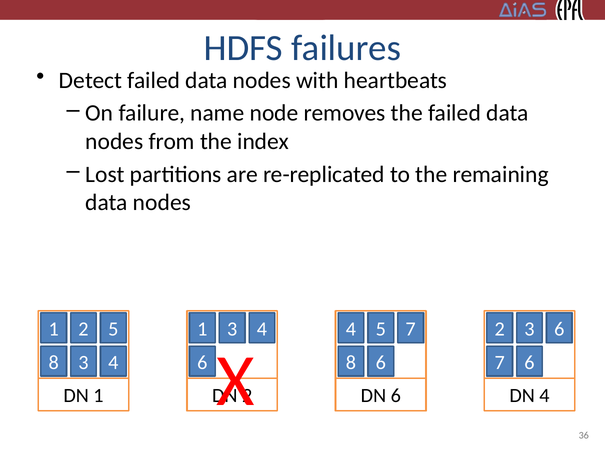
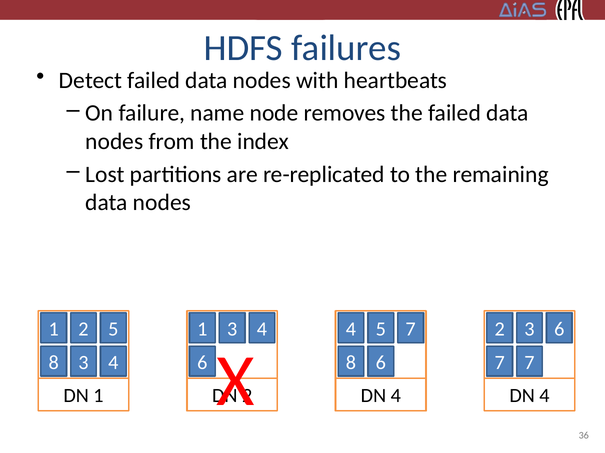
6: 6 -> 7 (529, 363)
6: 6 -> 4 (396, 396)
